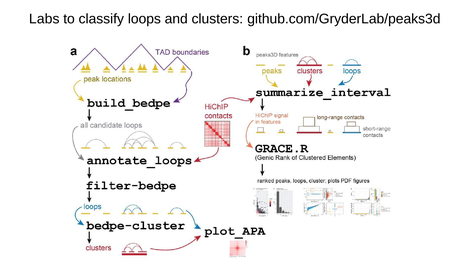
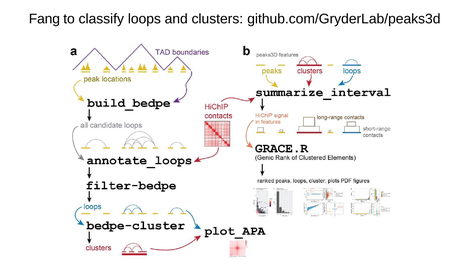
Labs: Labs -> Fang (44, 19)
